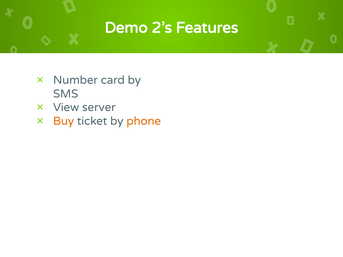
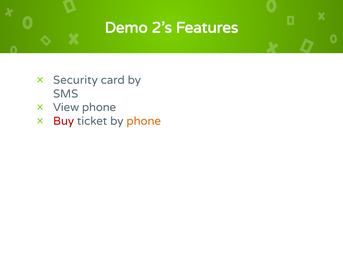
Number: Number -> Security (75, 80)
View server: server -> phone (99, 108)
Buy colour: orange -> red (64, 121)
